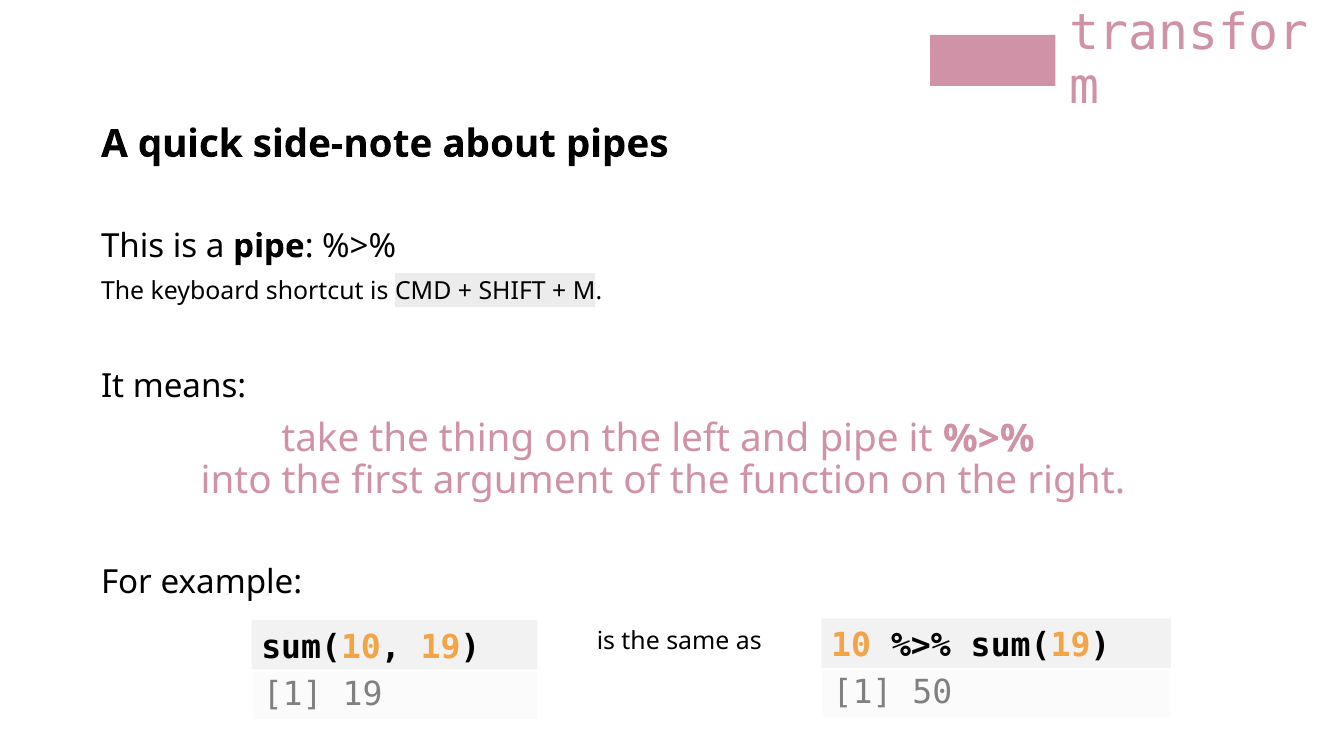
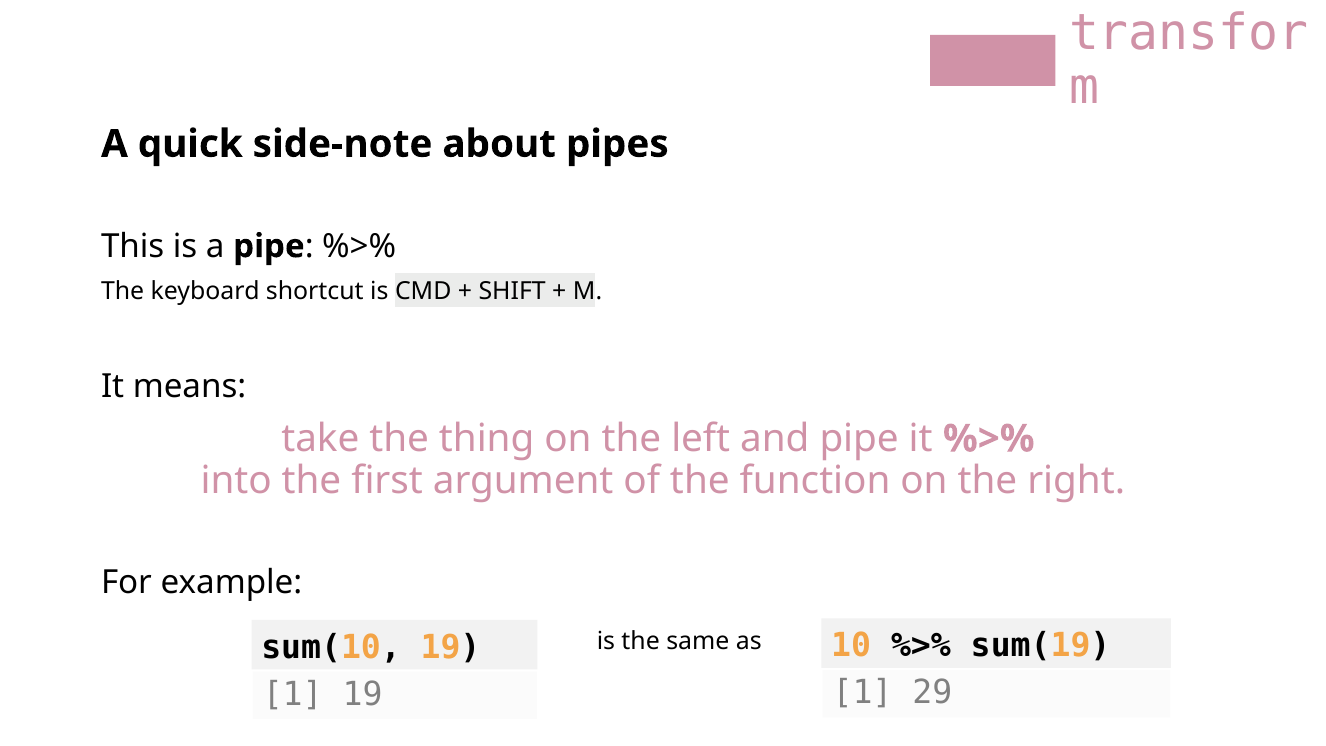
50: 50 -> 29 (932, 693)
